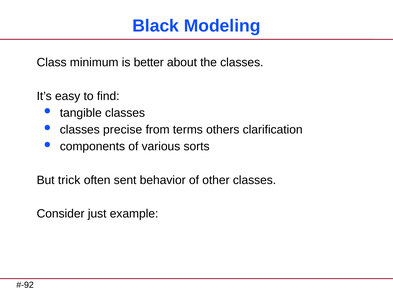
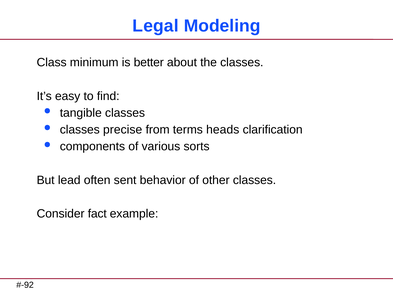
Black: Black -> Legal (156, 26)
others: others -> heads (223, 130)
trick: trick -> lead (69, 180)
just: just -> fact (97, 214)
